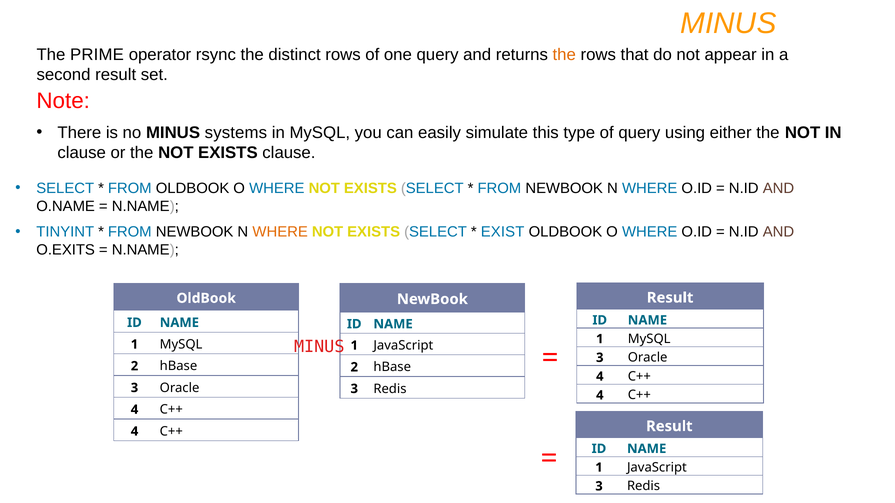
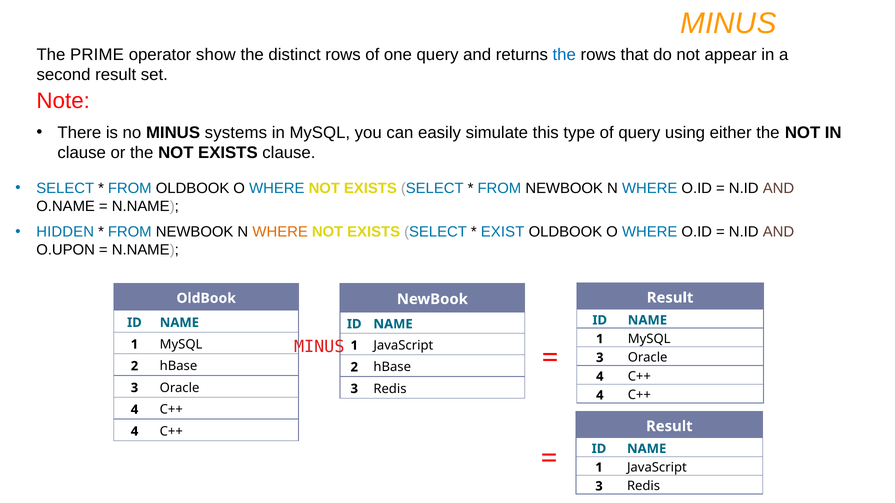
rsync: rsync -> show (216, 55)
the colour: orange -> blue (564, 55)
TINYINT: TINYINT -> HIDDEN (65, 232)
O.EXITS: O.EXITS -> O.UPON (66, 250)
